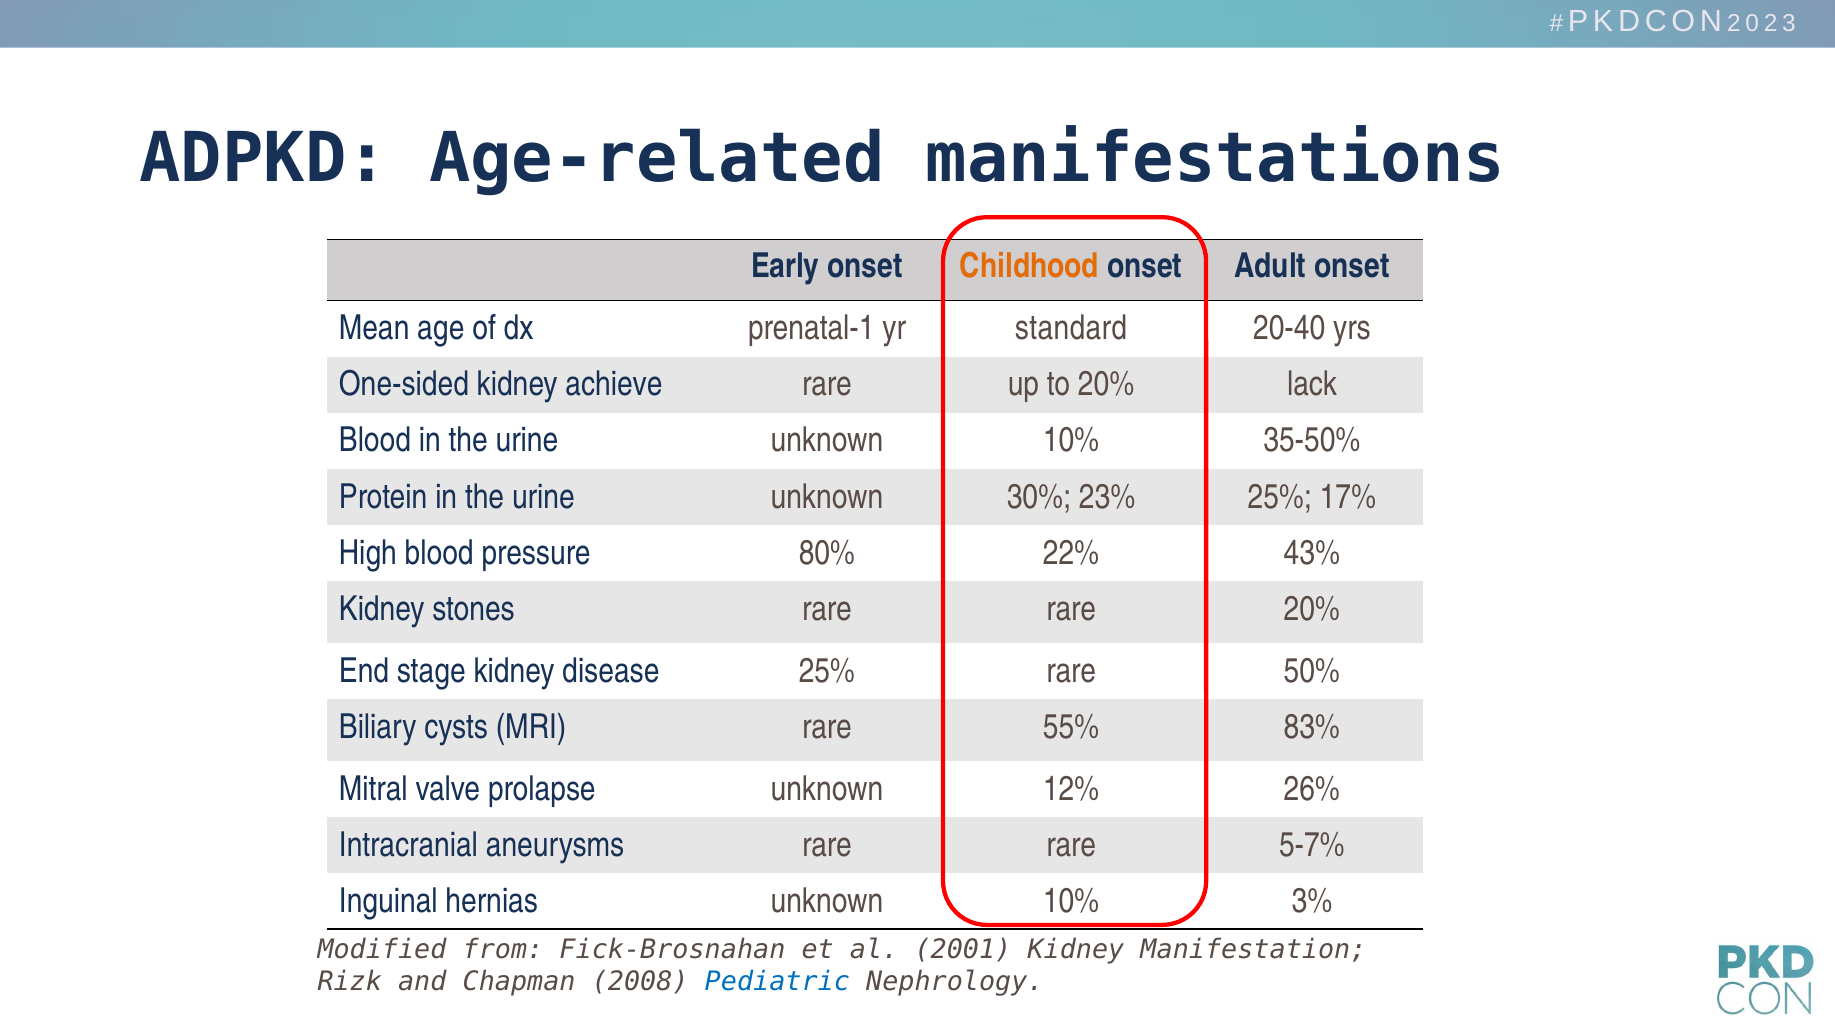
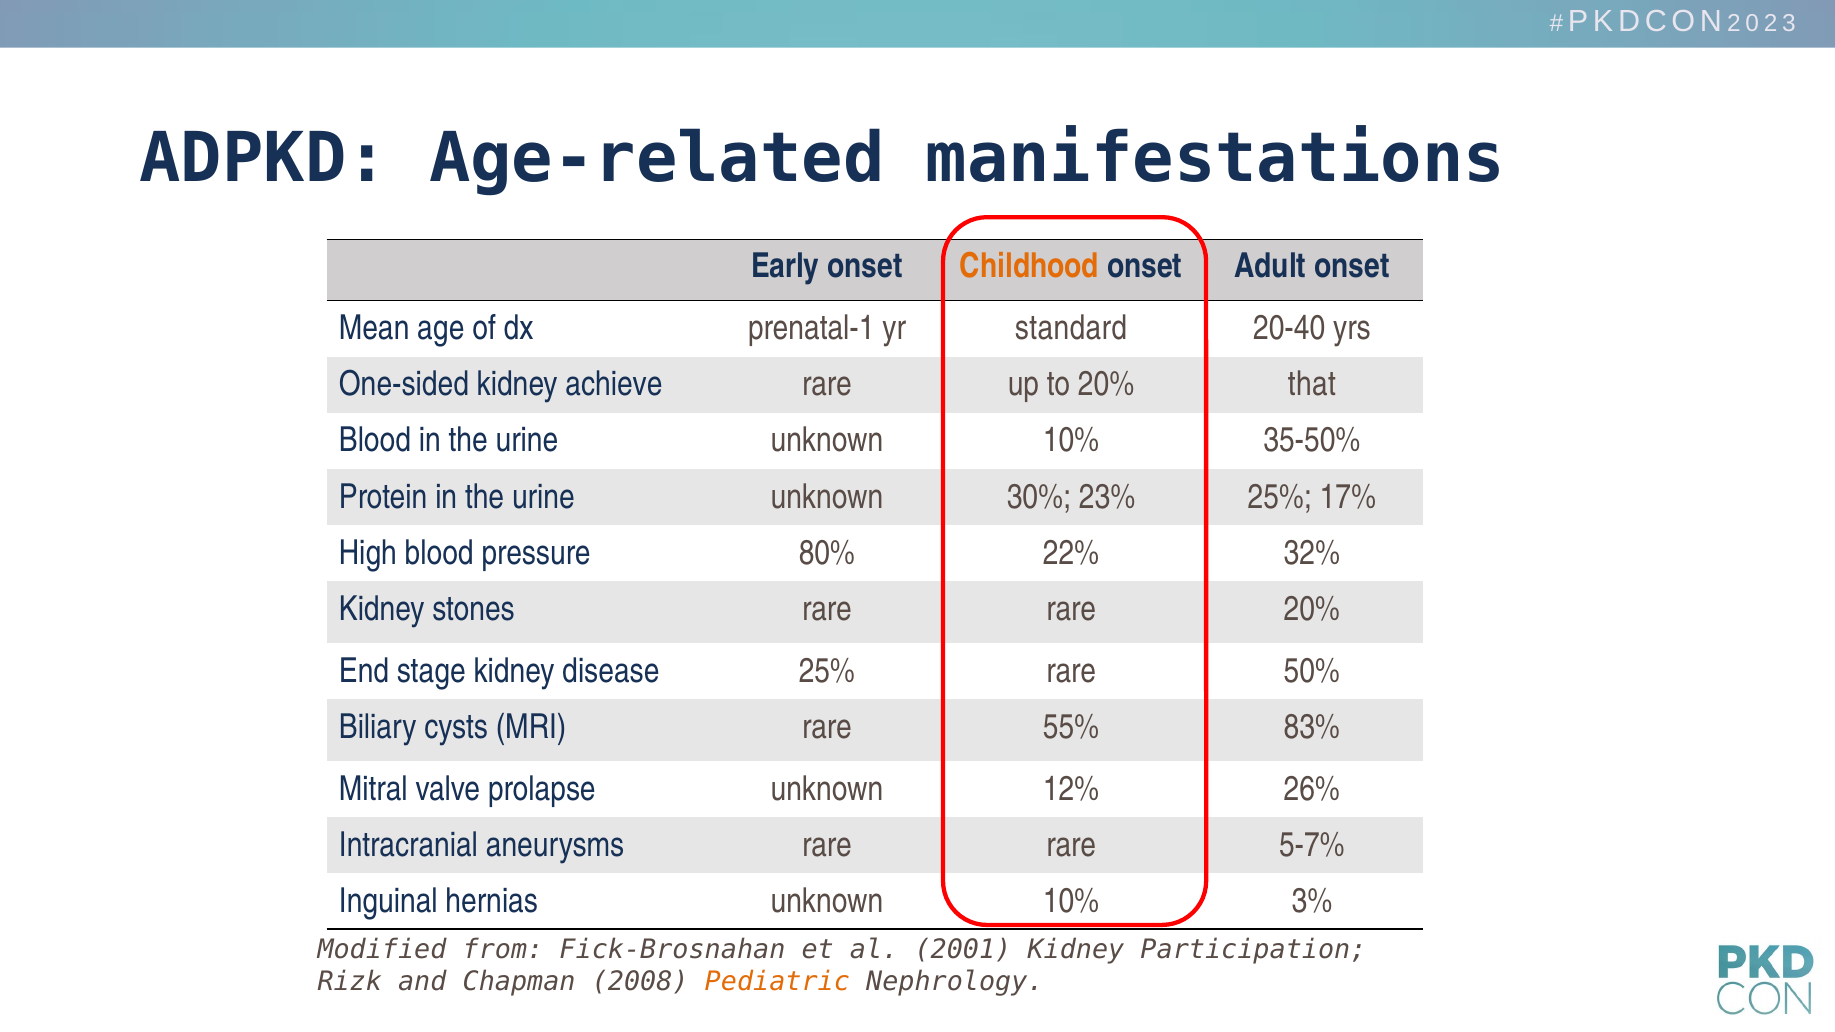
lack: lack -> that (1312, 385)
43%: 43% -> 32% (1312, 553)
Manifestation: Manifestation -> Participation (1253, 950)
Pediatric colour: blue -> orange (777, 982)
